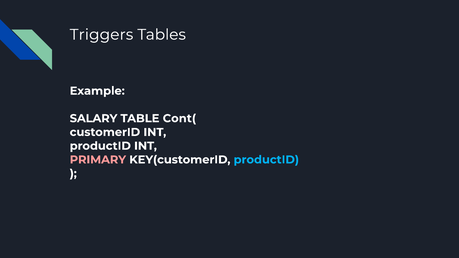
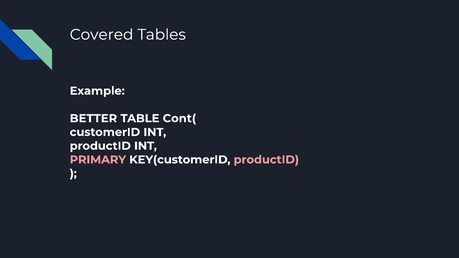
Triggers: Triggers -> Covered (102, 35)
SALARY: SALARY -> BETTER (93, 118)
productID colour: light blue -> pink (266, 160)
